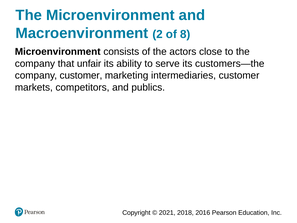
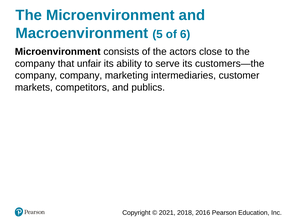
2: 2 -> 5 (158, 34)
8: 8 -> 6 (185, 34)
company customer: customer -> company (81, 75)
